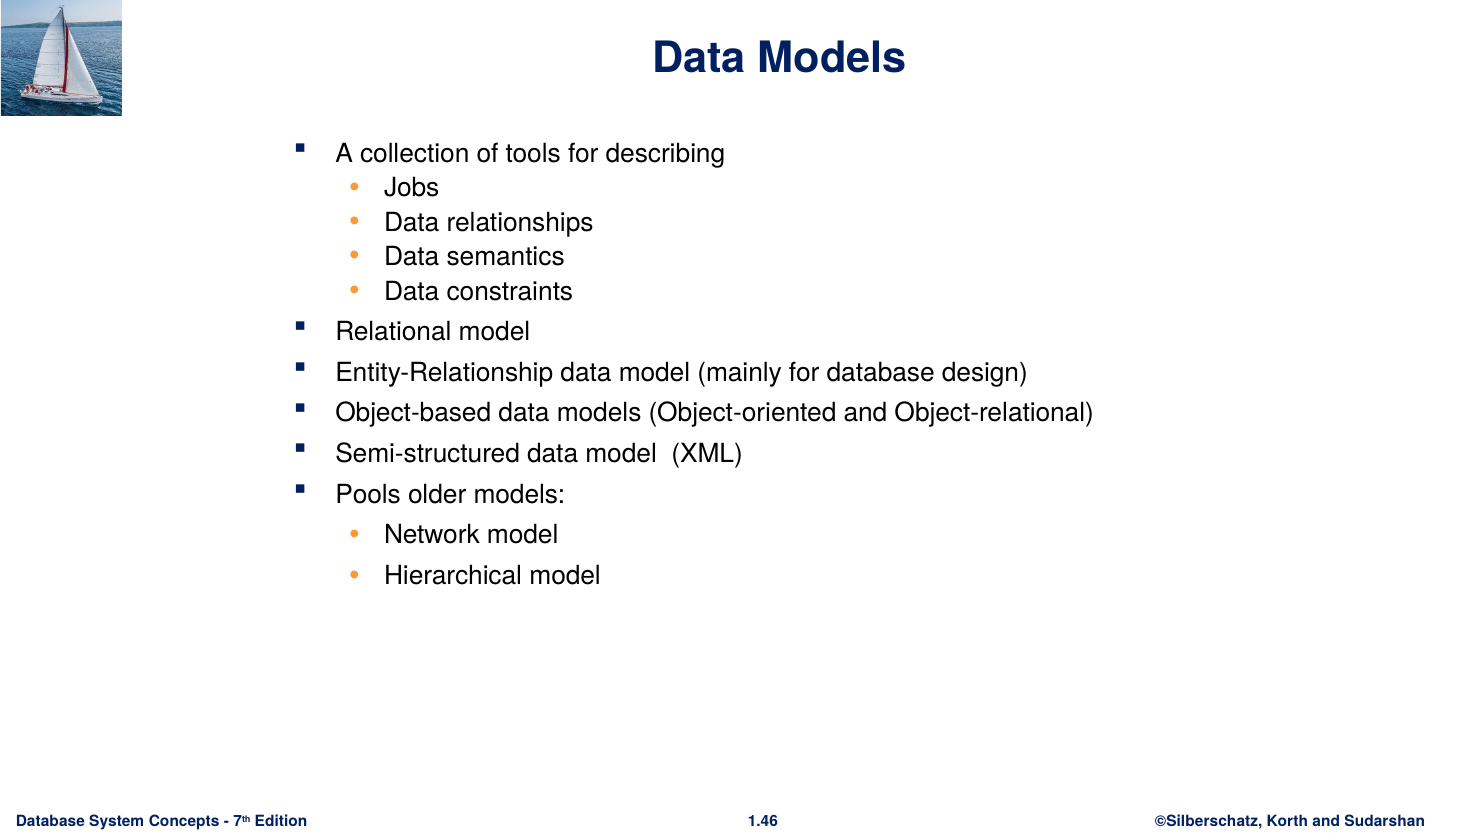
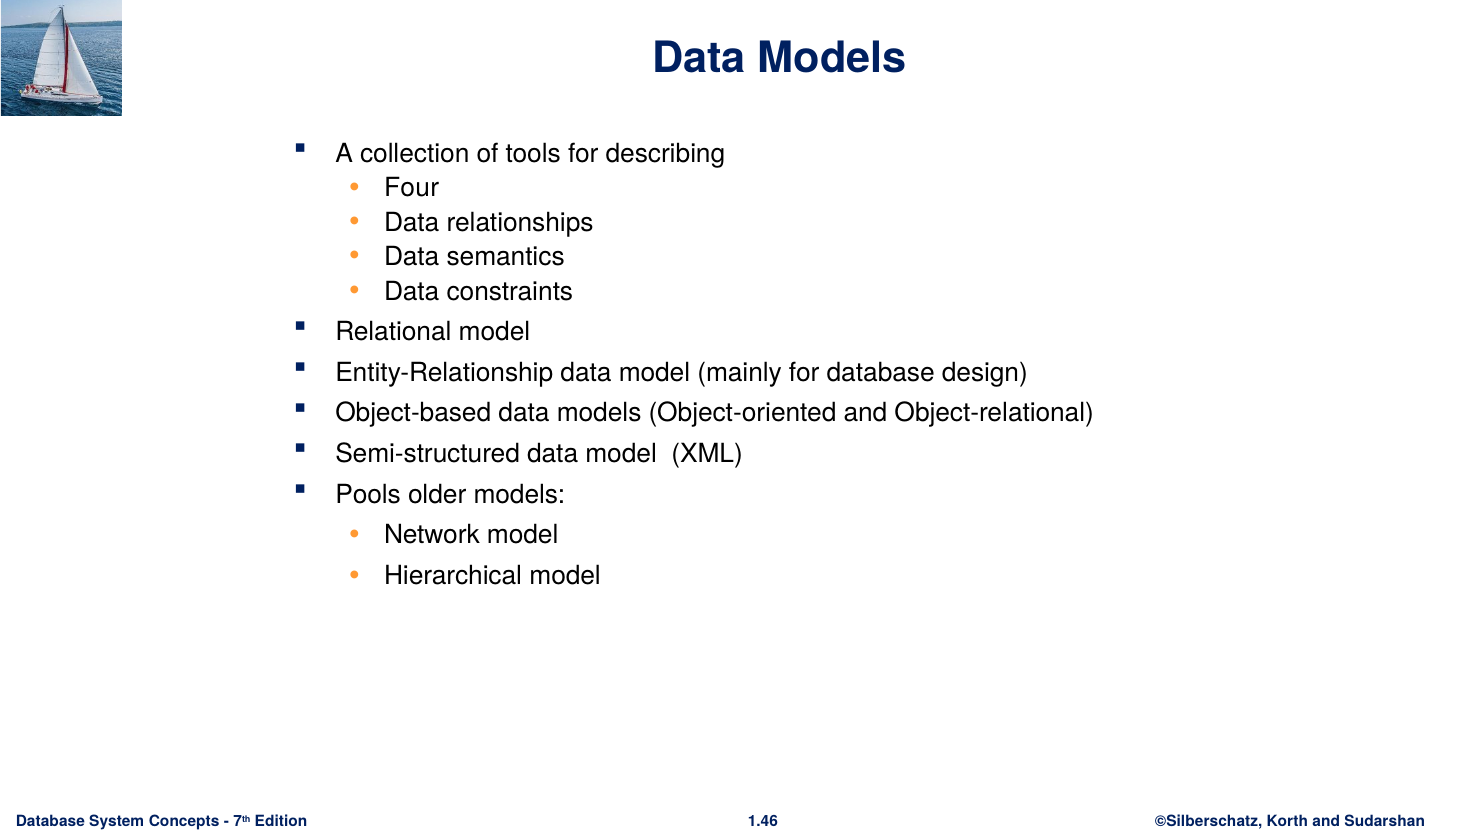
Jobs: Jobs -> Four (412, 188)
